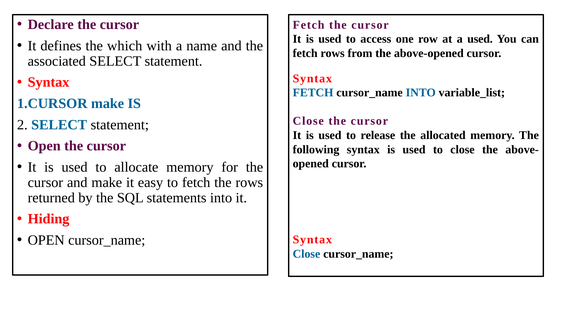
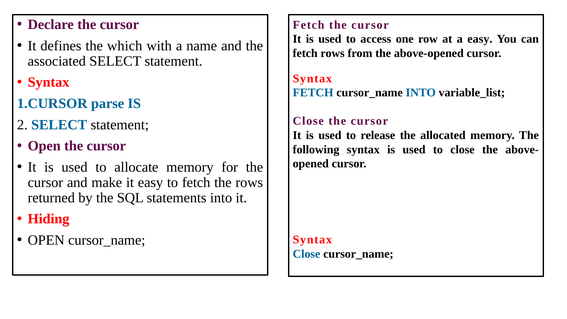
a used: used -> easy (480, 39)
make: make -> parse (108, 103)
